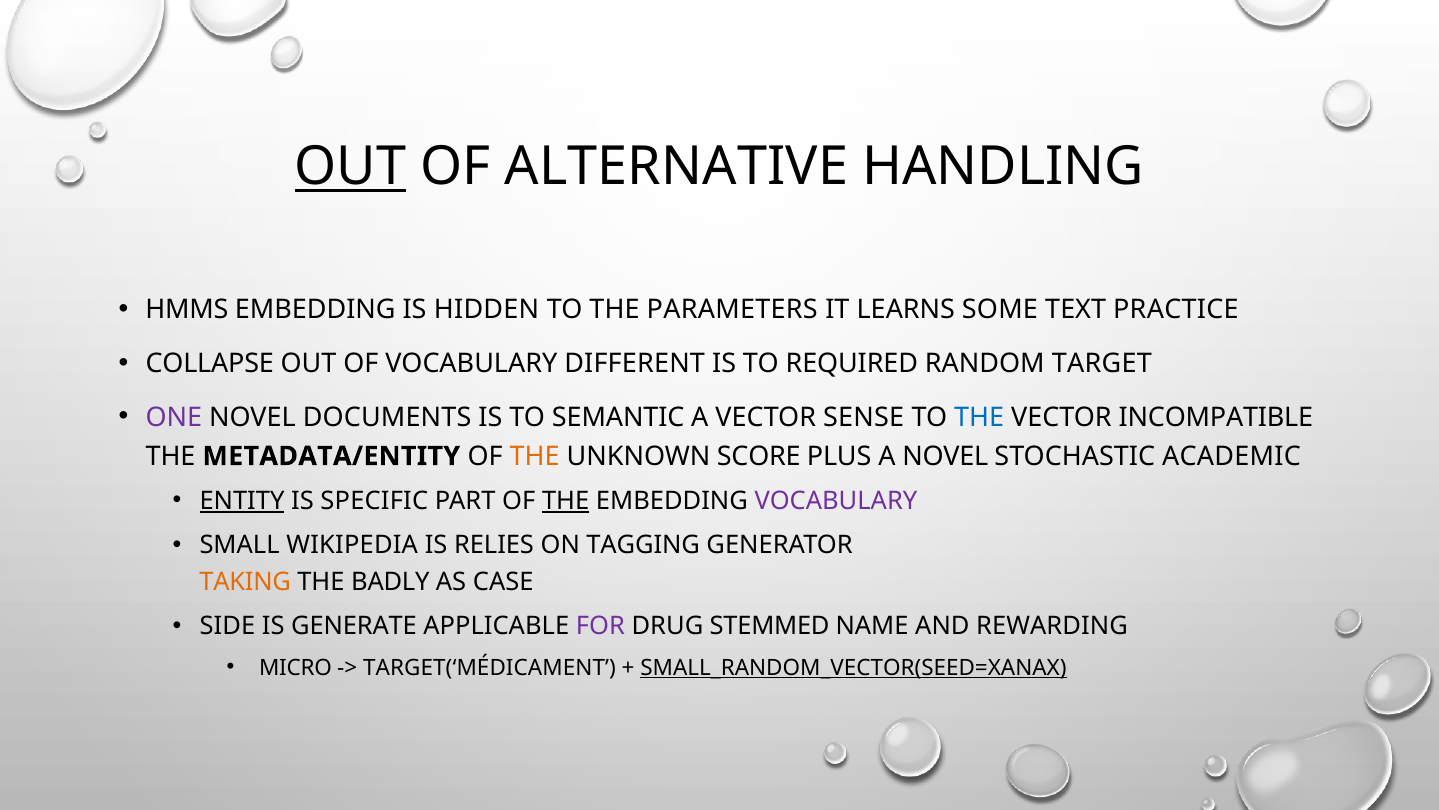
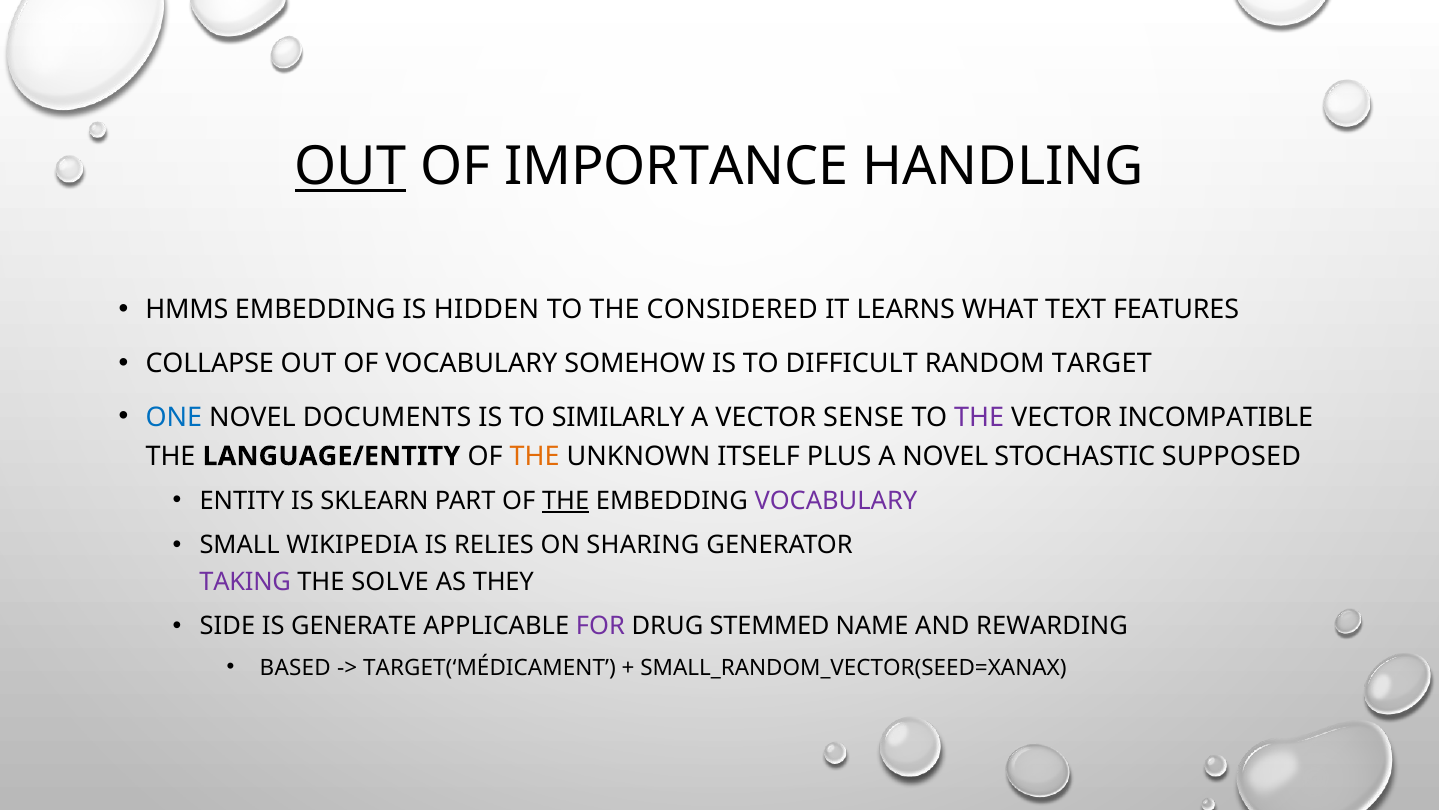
ALTERNATIVE: ALTERNATIVE -> IMPORTANCE (676, 167)
PARAMETERS: PARAMETERS -> CONSIDERED (732, 309)
SOME: SOME -> WHAT (1000, 309)
PRACTICE: PRACTICE -> FEATURES (1176, 309)
DIFFERENT: DIFFERENT -> SOMEHOW (635, 363)
REQUIRED: REQUIRED -> DIFFICULT (852, 363)
ONE colour: purple -> blue (174, 417)
SEMANTIC: SEMANTIC -> SIMILARLY (618, 417)
THE colour: blue -> purple (979, 417)
METADATA/ENTITY: METADATA/ENTITY -> LANGUAGE/ENTITY (331, 456)
SCORE: SCORE -> ITSELF (759, 456)
ACADEMIC: ACADEMIC -> SUPPOSED (1232, 456)
ENTITY underline: present -> none (242, 501)
SPECIFIC: SPECIFIC -> SKLEARN (374, 501)
TAGGING: TAGGING -> SHARING (643, 545)
TAKING colour: orange -> purple (245, 582)
BADLY: BADLY -> SOLVE (390, 582)
CASE: CASE -> THEY (503, 582)
MICRO: MICRO -> BASED (295, 667)
SMALL_RANDOM_VECTOR(SEED=XANAX underline: present -> none (853, 667)
